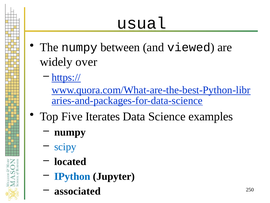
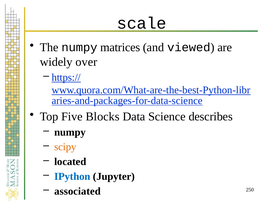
usual: usual -> scale (142, 23)
between: between -> matrices (120, 47)
Iterates: Iterates -> Blocks (103, 116)
examples: examples -> describes (211, 116)
scipy colour: blue -> orange (65, 147)
